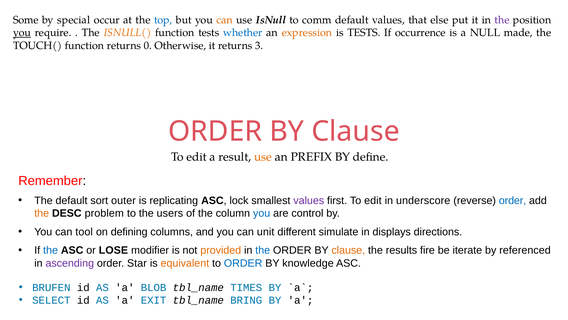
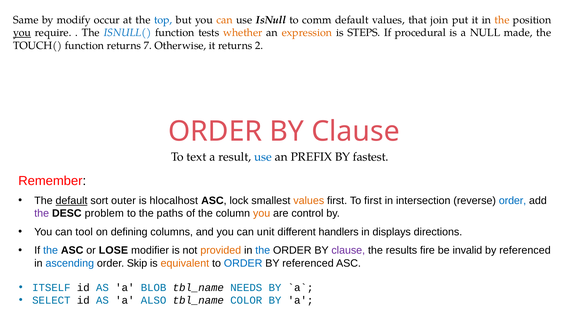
Some: Some -> Same (26, 20)
special: special -> modify (74, 20)
else: else -> join (439, 20)
the colour: purple -> orange (502, 20)
ISNULL( colour: orange -> blue (127, 33)
whether colour: blue -> orange (243, 33)
is TESTS: TESTS -> STEPS (364, 33)
occurrence: occurrence -> procedural (420, 33)
0: 0 -> 7 (148, 45)
3: 3 -> 2 (259, 45)
edit: edit -> text (196, 157)
use colour: orange -> blue (263, 157)
define: define -> fastest (371, 157)
default underline: none -> present (72, 200)
replicating: replicating -> hlocalhost (174, 200)
values colour: purple -> orange (309, 200)
first To edit: edit -> first (373, 200)
underscore: underscore -> intersection (423, 200)
the colour: orange -> purple (42, 213)
users: users -> paths (170, 213)
you colour: blue -> orange (262, 213)
simulate: simulate -> handlers (339, 232)
clause colour: orange -> purple (348, 250)
iterate: iterate -> invalid (467, 250)
ascending colour: purple -> blue (70, 263)
Star: Star -> Skip (137, 263)
knowledge: knowledge -> referenced (308, 263)
BRUFEN: BRUFEN -> ITSELF (51, 287)
TIMES: TIMES -> NEEDS (246, 287)
EXIT: EXIT -> ALSO (154, 300)
BRING: BRING -> COLOR (246, 300)
